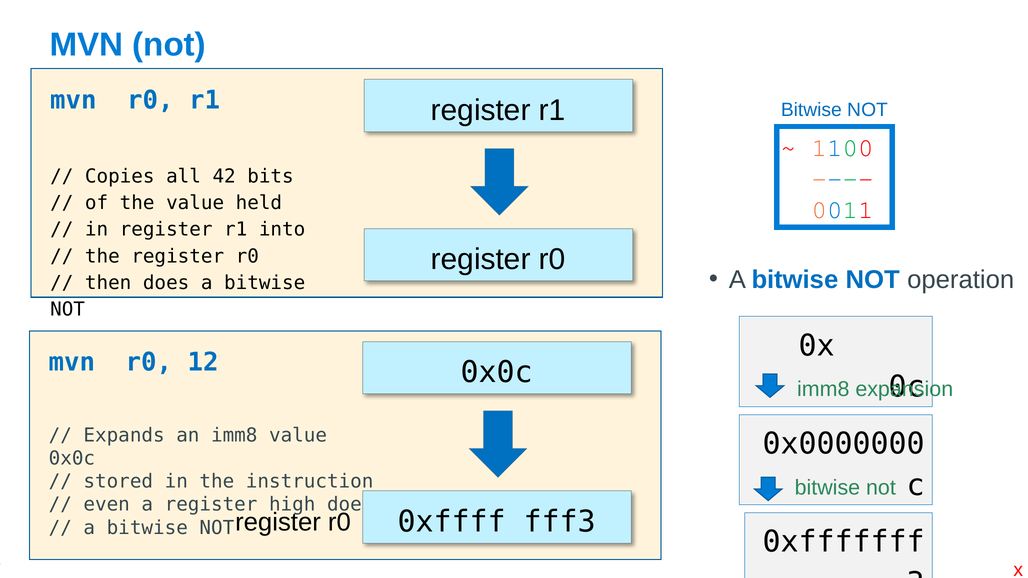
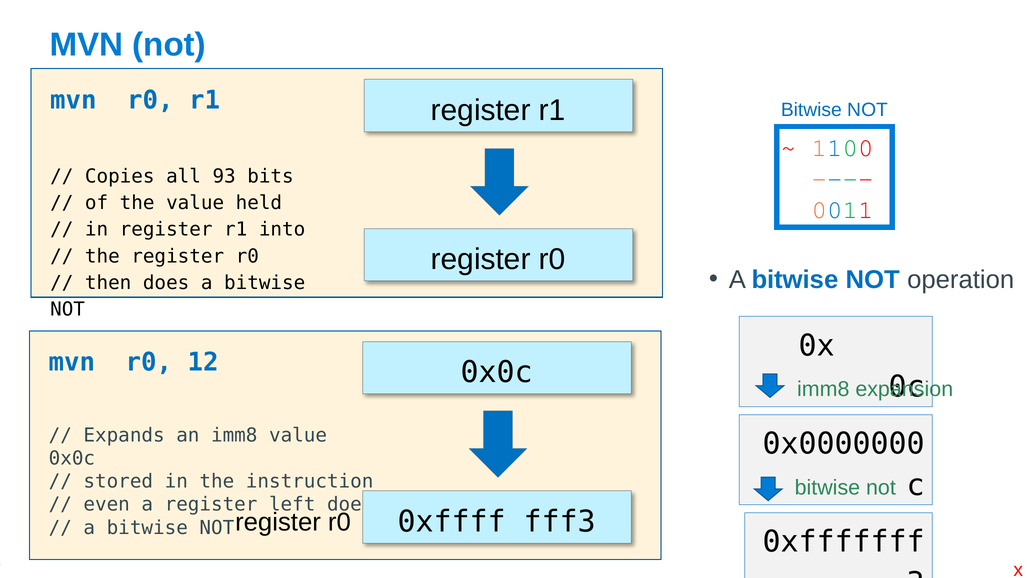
42: 42 -> 93 (224, 177)
high: high -> left (292, 505)
